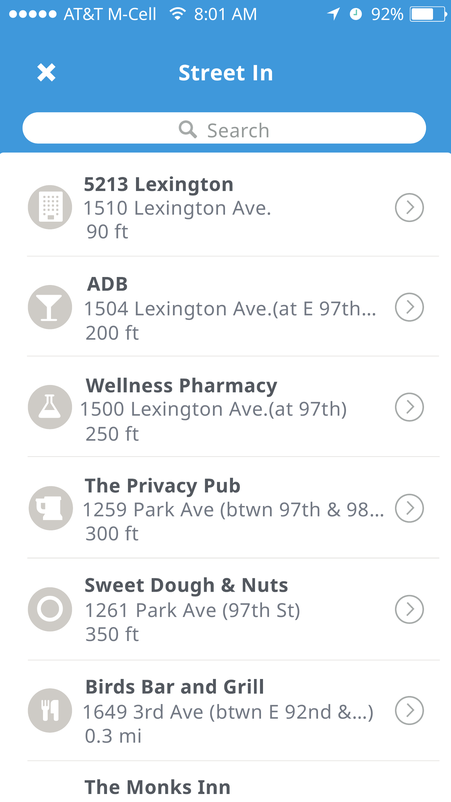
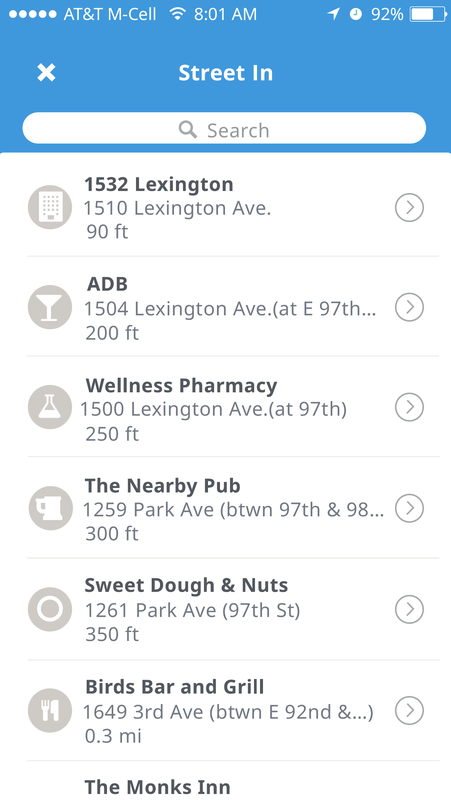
5213: 5213 -> 1532 (106, 185)
Privacy: Privacy -> Nearby (162, 486)
